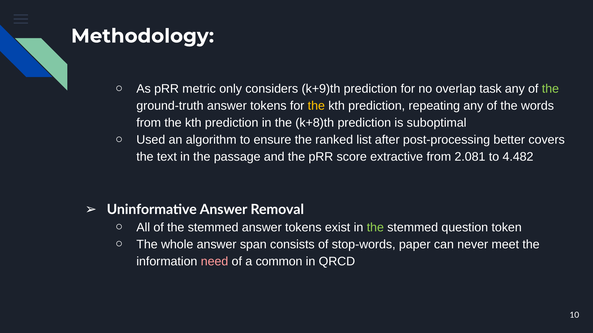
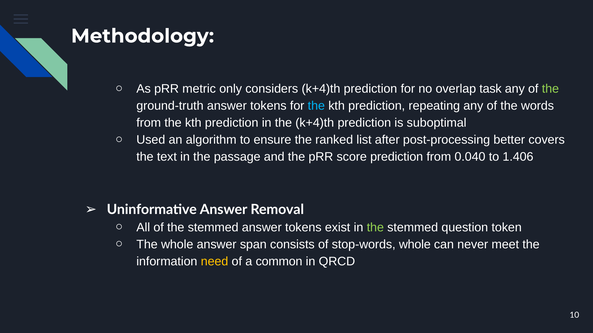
considers k+9)th: k+9)th -> k+4)th (321, 89)
the colour: yellow -> light blue (316, 106)
the k+8)th: k+8)th -> k+4)th (315, 123)
score extractive: extractive -> prediction (397, 157)
2.081: 2.081 -> 0.040 (470, 157)
4.482: 4.482 -> 1.406 (518, 157)
stop-words paper: paper -> whole (415, 245)
need colour: pink -> yellow (215, 262)
